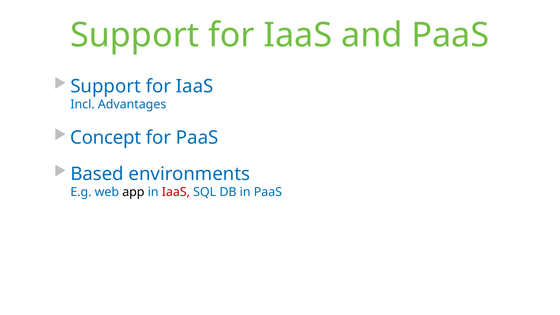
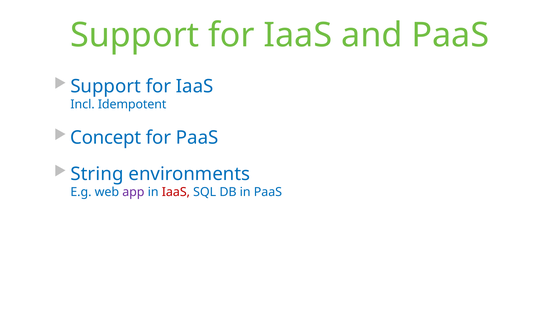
Advantages: Advantages -> Idempotent (132, 104)
Based: Based -> String (97, 174)
app colour: black -> purple (133, 192)
